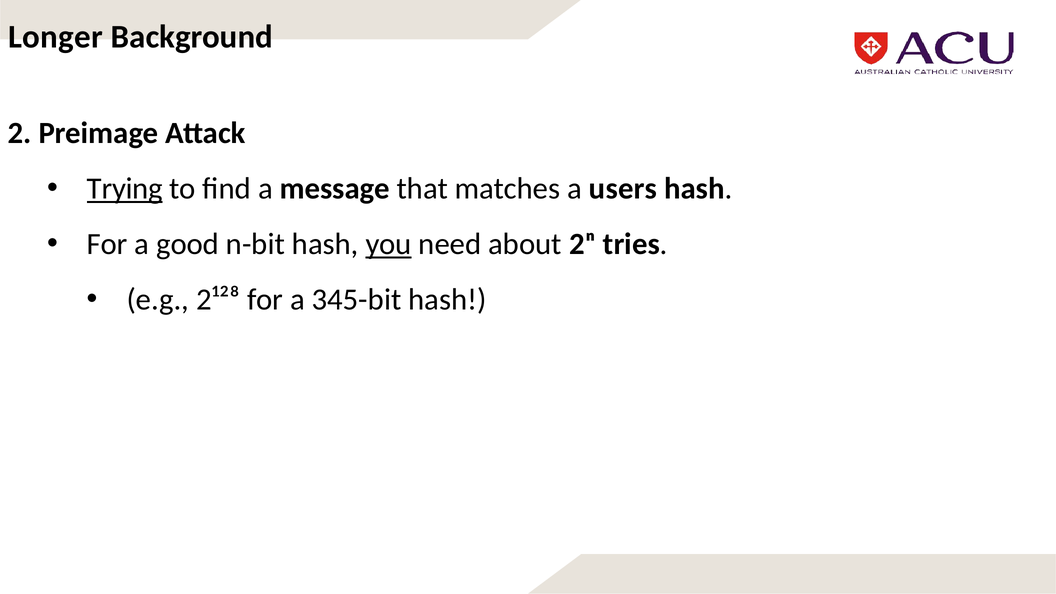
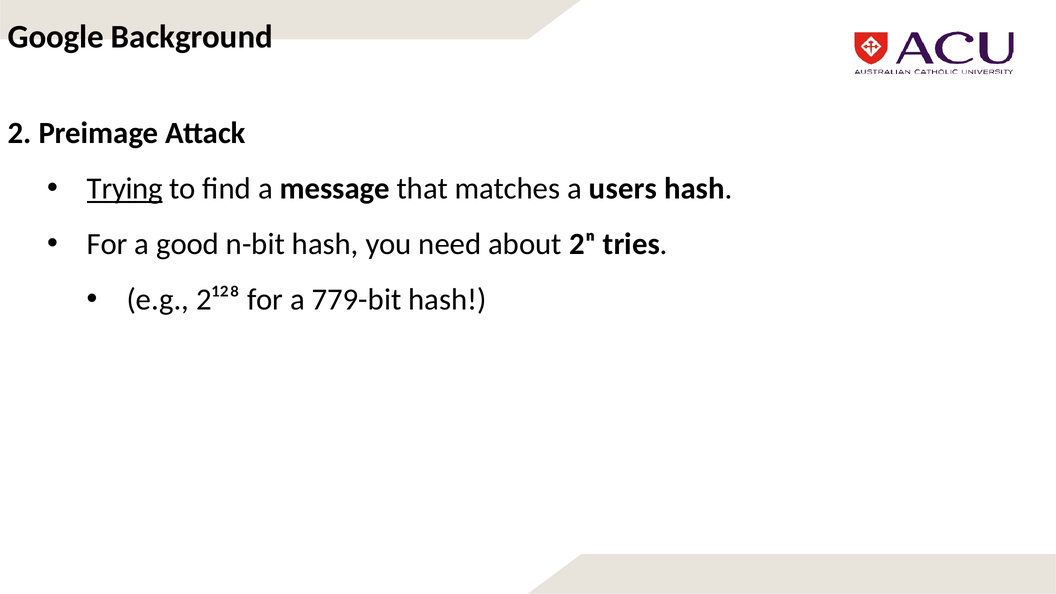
Longer: Longer -> Google (56, 37)
you underline: present -> none (389, 244)
345-bit: 345-bit -> 779-bit (357, 300)
